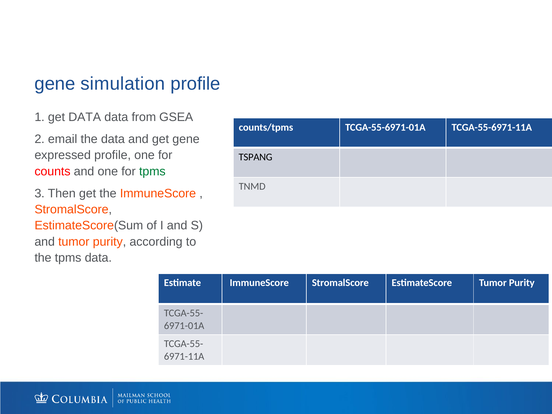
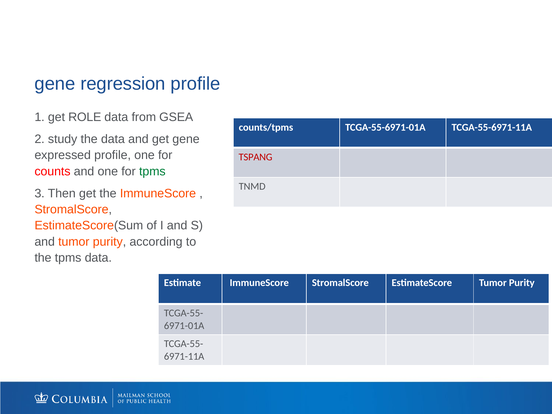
simulation: simulation -> regression (123, 84)
get DATA: DATA -> ROLE (85, 117)
email: email -> study (63, 139)
TSPANG colour: black -> red (256, 157)
